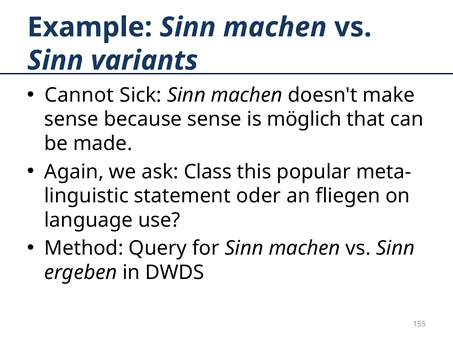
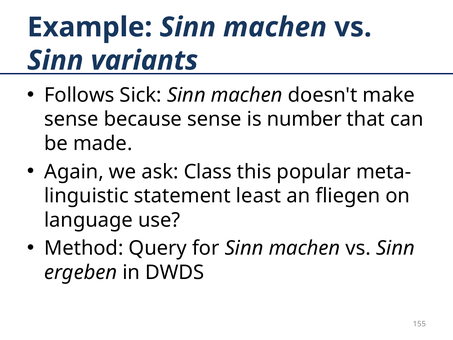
Cannot: Cannot -> Follows (79, 95)
möglich: möglich -> number (304, 119)
oder: oder -> least (259, 196)
